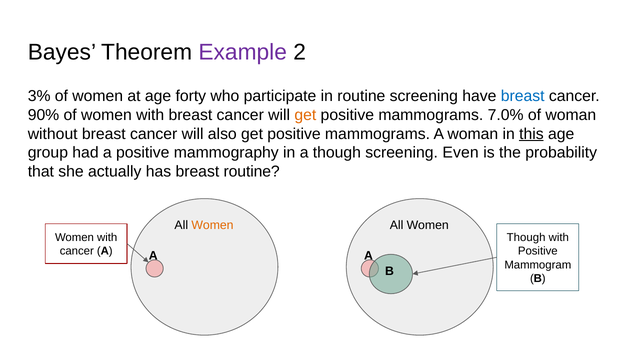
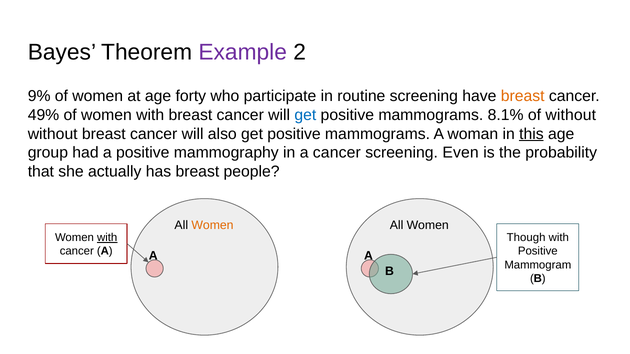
3%: 3% -> 9% (39, 96)
breast colour: blue -> orange (523, 96)
90%: 90% -> 49% (44, 115)
get colour: orange -> blue (305, 115)
7.0%: 7.0% -> 8.1% (506, 115)
of woman: woman -> without (571, 115)
a though: though -> cancer (337, 153)
breast routine: routine -> people (252, 172)
with underline: none -> present (107, 238)
